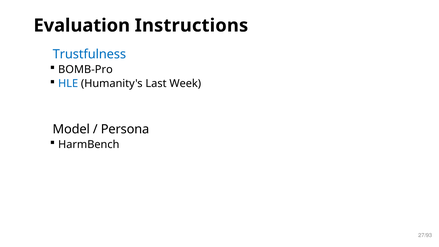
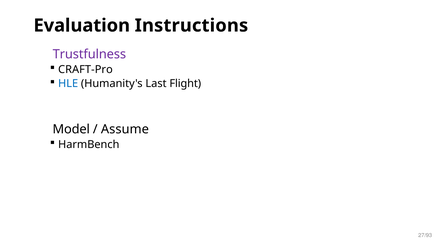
Trustfulness colour: blue -> purple (89, 54)
BOMB-Pro: BOMB-Pro -> CRAFT-Pro (85, 70)
Week: Week -> Flight (185, 84)
Persona: Persona -> Assume (125, 129)
